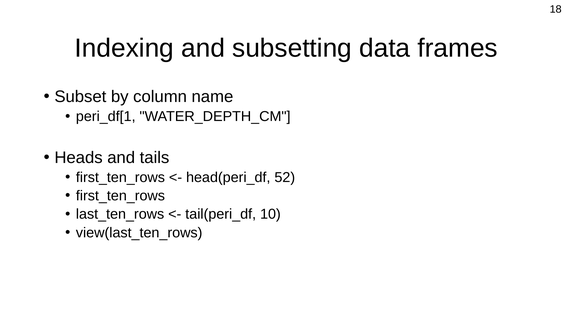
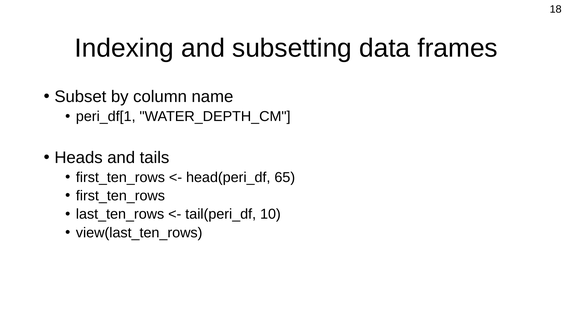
52: 52 -> 65 (285, 178)
